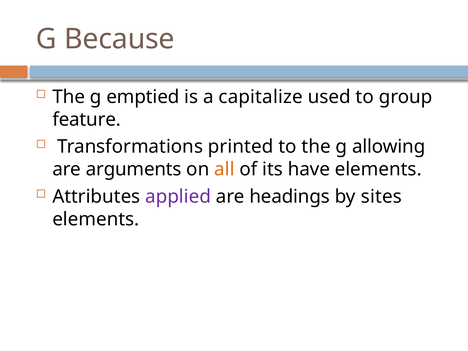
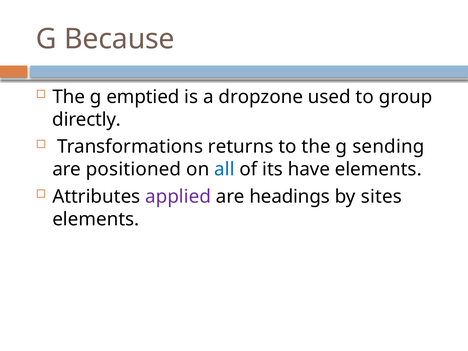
capitalize: capitalize -> dropzone (261, 97)
feature: feature -> directly (87, 119)
printed: printed -> returns (241, 147)
allowing: allowing -> sending (389, 147)
arguments: arguments -> positioned (134, 169)
all colour: orange -> blue (224, 169)
